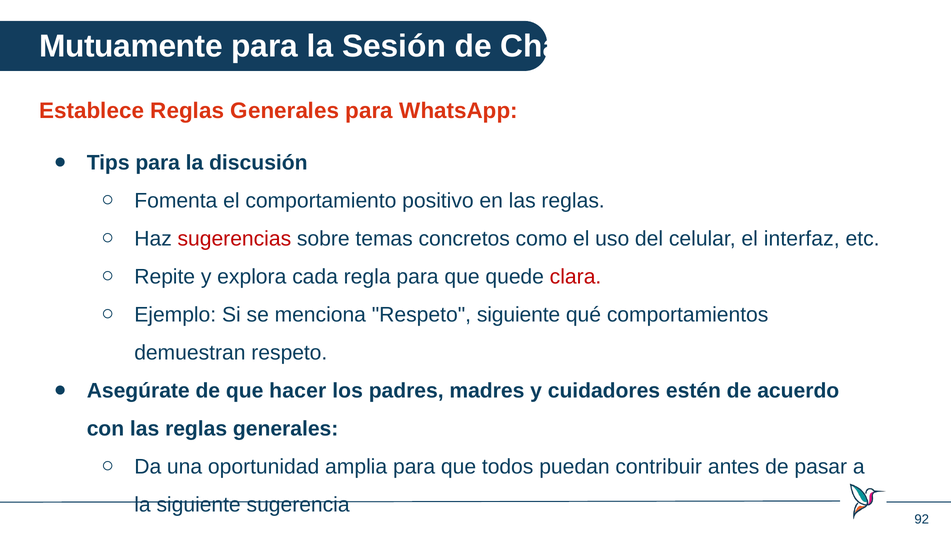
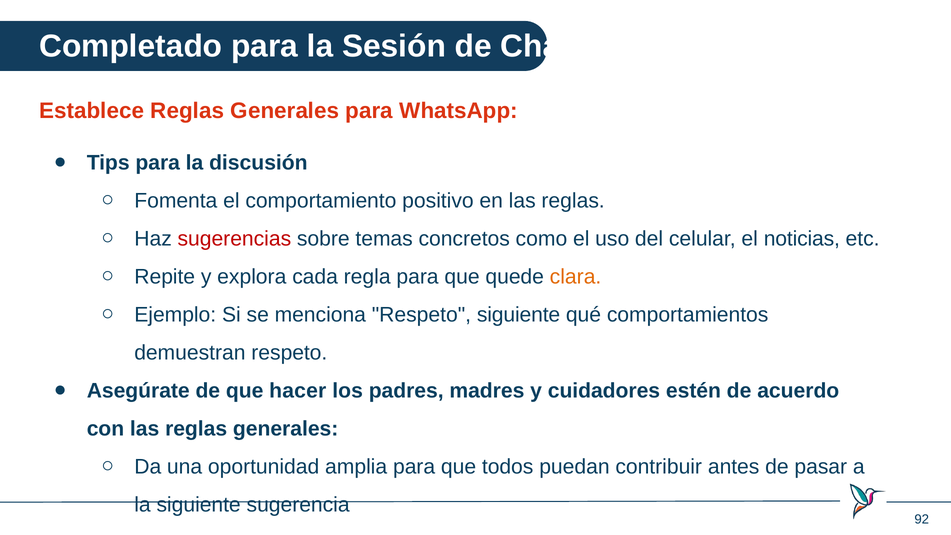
Mutuamente: Mutuamente -> Completado (131, 47)
interfaz: interfaz -> noticias (802, 239)
clara colour: red -> orange (576, 277)
